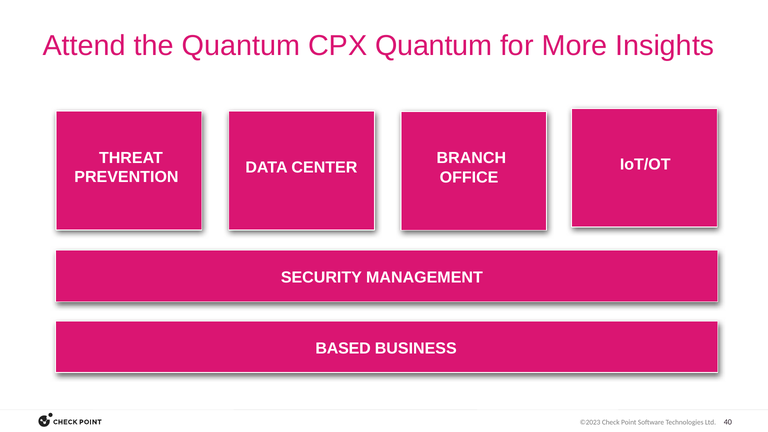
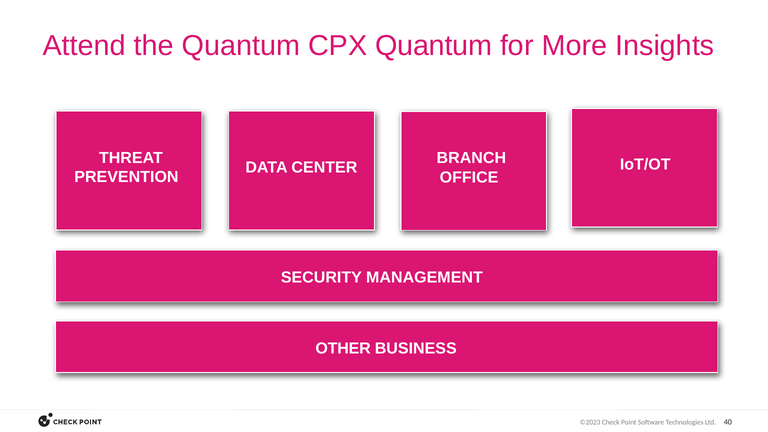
BASED: BASED -> OTHER (343, 349)
